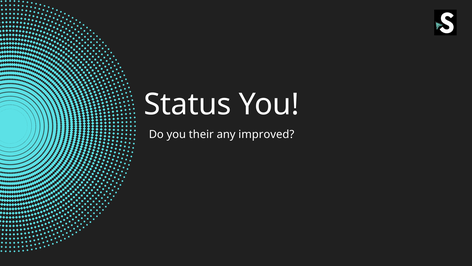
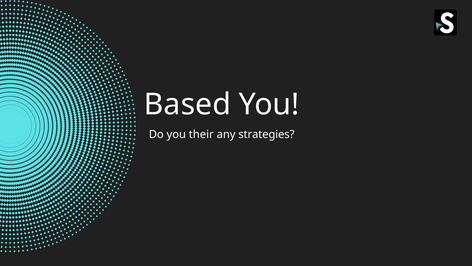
Status: Status -> Based (187, 104)
improved: improved -> strategies (266, 134)
